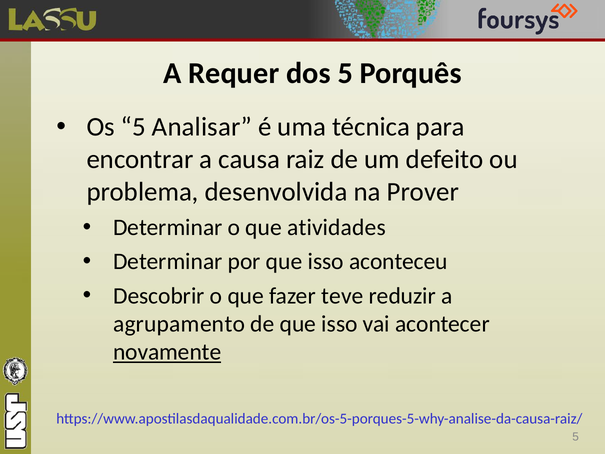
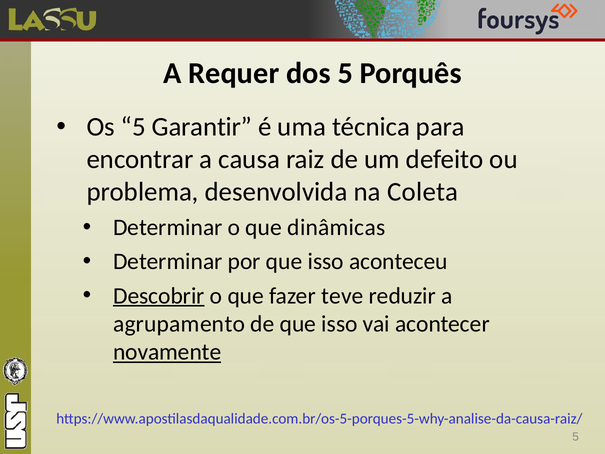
Analisar: Analisar -> Garantir (202, 127)
Prover: Prover -> Coleta (423, 192)
atividades: atividades -> dinâmicas (336, 227)
Descobrir underline: none -> present (159, 296)
